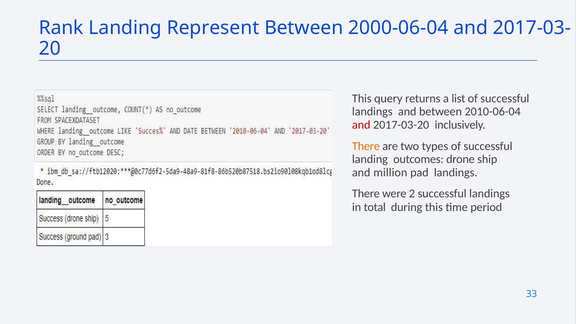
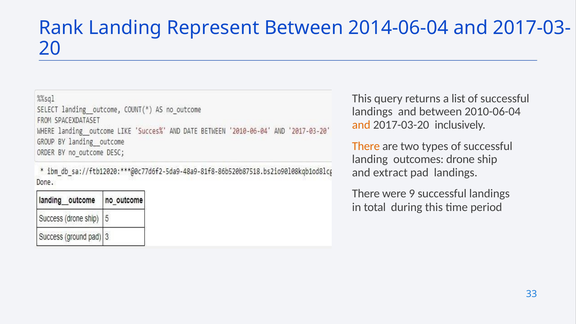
2000-06-04: 2000-06-04 -> 2014-06-04 (398, 28)
and colour: red -> orange (361, 125)
million: million -> extract (390, 172)
2: 2 -> 9 (412, 193)
